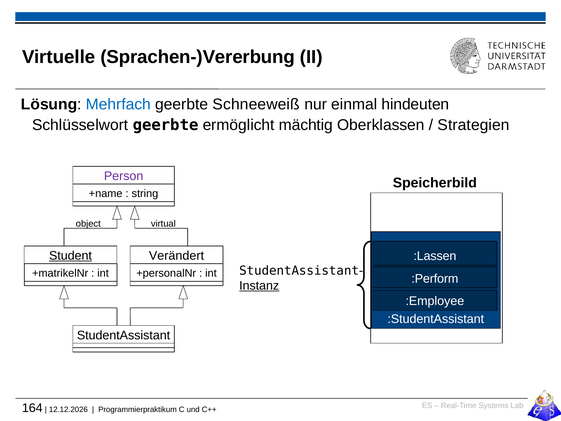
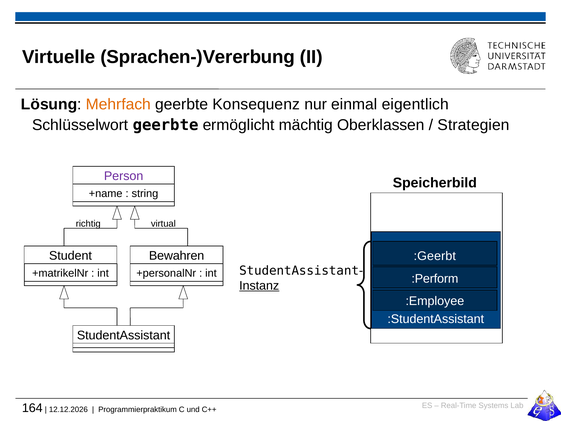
Mehrfach colour: blue -> orange (118, 104)
Schneeweiß: Schneeweiß -> Konsequenz (256, 104)
hindeuten: hindeuten -> eigentlich (415, 104)
object: object -> richtig (88, 224)
Student underline: present -> none (70, 255)
Verändert: Verändert -> Bewahren (177, 255)
:Lassen: :Lassen -> :Geerbt (435, 256)
